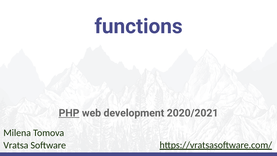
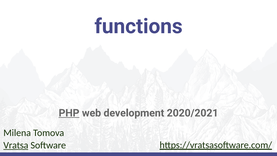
Vratsa underline: none -> present (16, 145)
